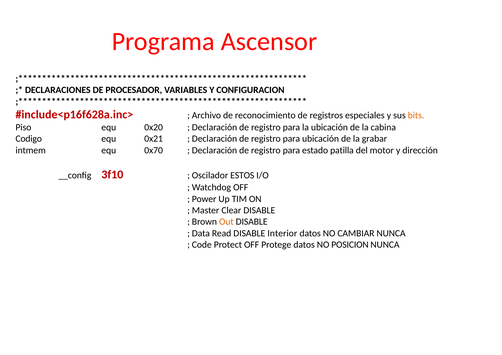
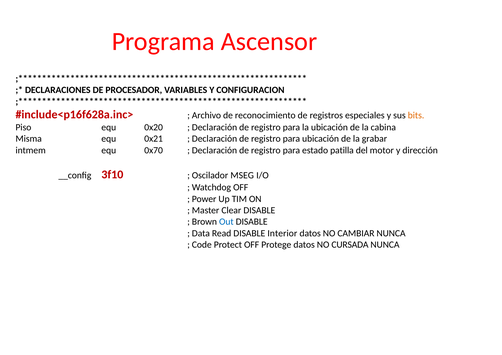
Codigo: Codigo -> Misma (29, 139)
ESTOS: ESTOS -> MSEG (242, 175)
Out colour: orange -> blue (226, 222)
POSICION: POSICION -> CURSADA (350, 245)
